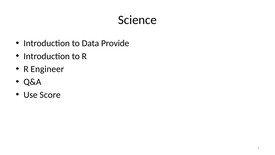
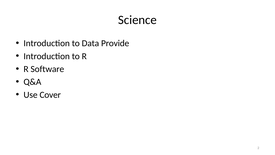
Engineer: Engineer -> Software (47, 69)
Score: Score -> Cover (50, 95)
